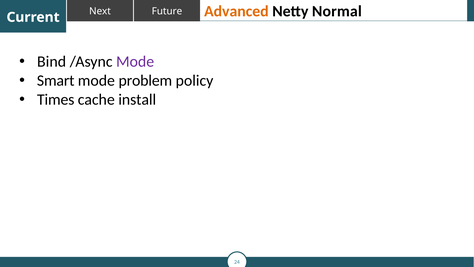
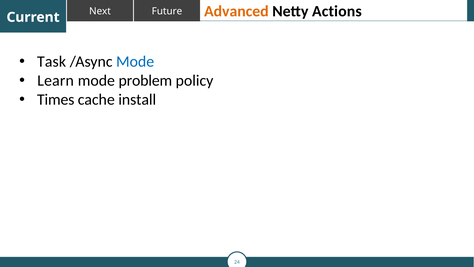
Normal: Normal -> Actions (337, 11)
Bind: Bind -> Task (52, 62)
Mode colour: purple -> blue (135, 62)
Smart: Smart -> Learn (56, 81)
